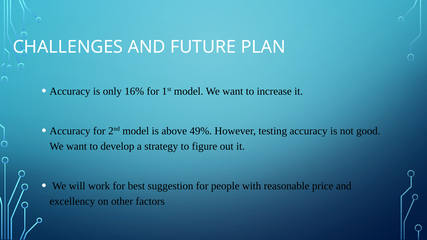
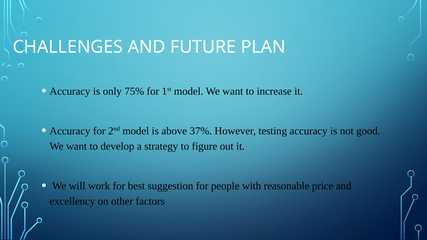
16%: 16% -> 75% (134, 91)
49%: 49% -> 37% (201, 131)
